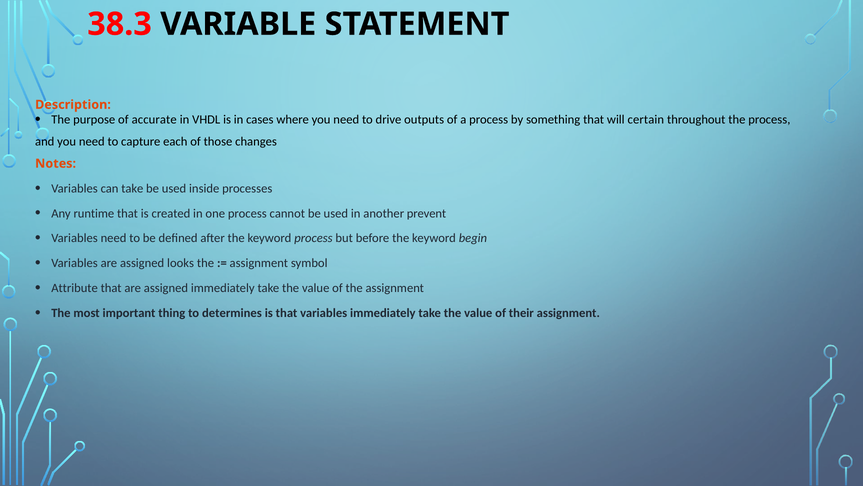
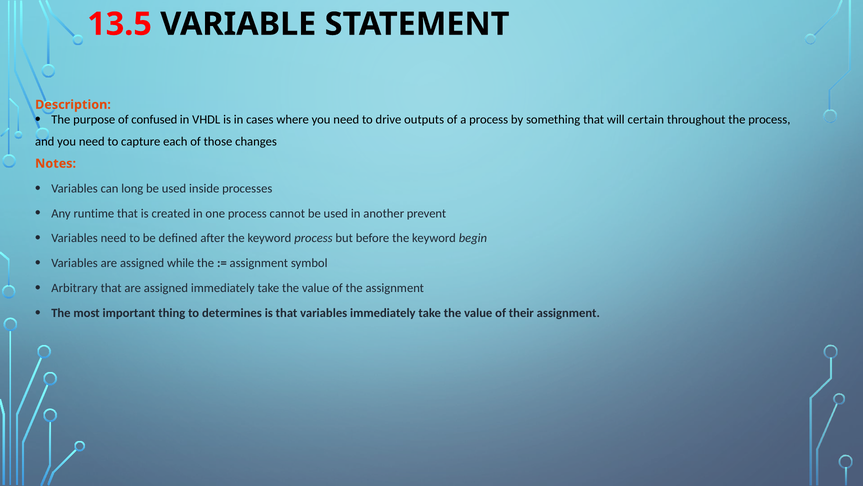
38.3: 38.3 -> 13.5 (120, 24)
accurate: accurate -> confused (154, 120)
can take: take -> long (132, 188)
looks: looks -> while (181, 263)
Attribute: Attribute -> Arbitrary (75, 288)
